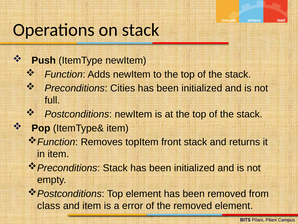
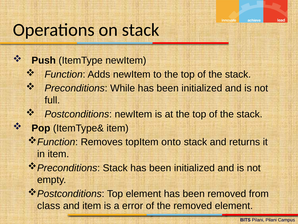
Cities: Cities -> While (123, 88)
front: front -> onto (171, 142)
